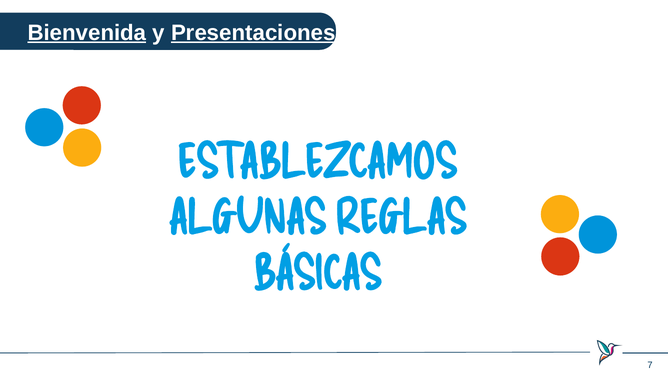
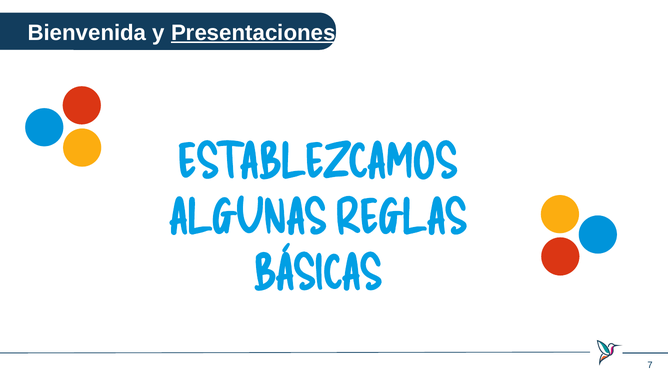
Bienvenida underline: present -> none (87, 33)
